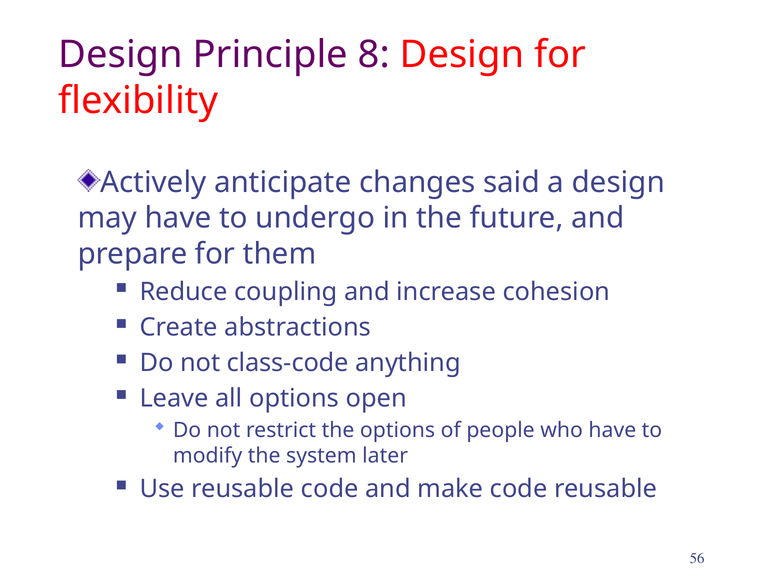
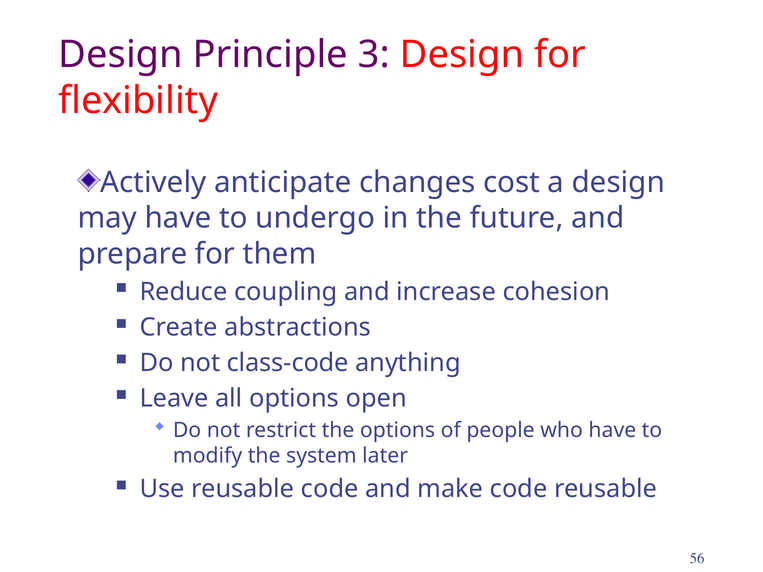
8: 8 -> 3 (374, 55)
said: said -> cost (512, 183)
